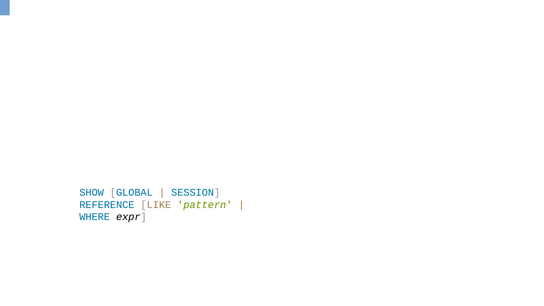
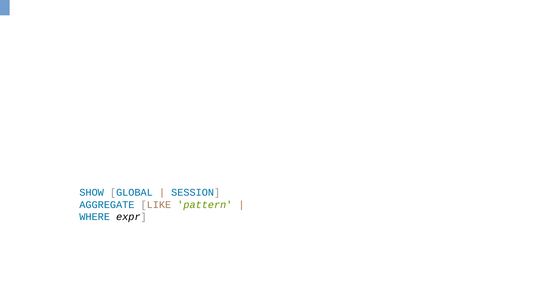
REFERENCE: REFERENCE -> AGGREGATE (107, 205)
